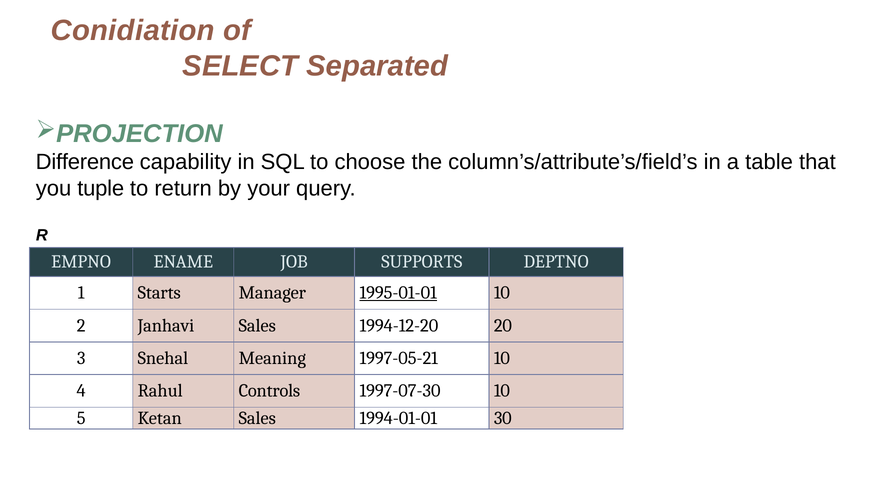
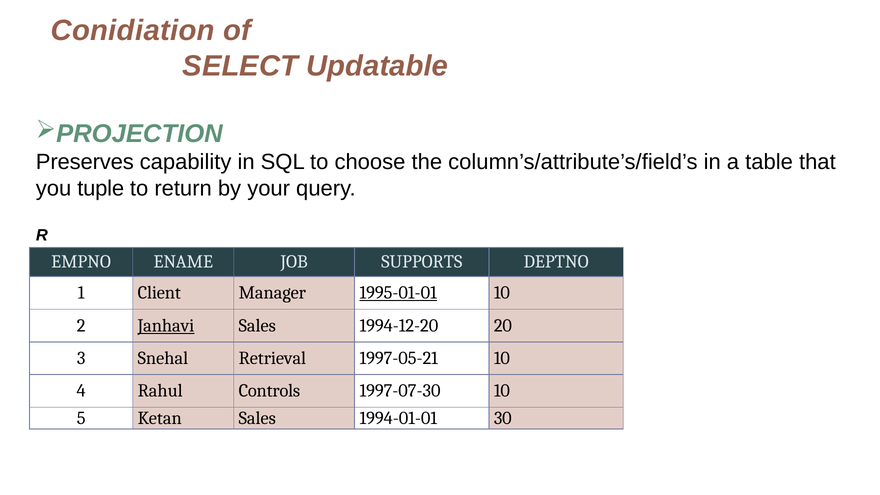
Separated: Separated -> Updatable (377, 66)
Difference: Difference -> Preserves (85, 162)
Starts: Starts -> Client (159, 293)
Janhavi underline: none -> present (166, 325)
Meaning: Meaning -> Retrieval (272, 358)
